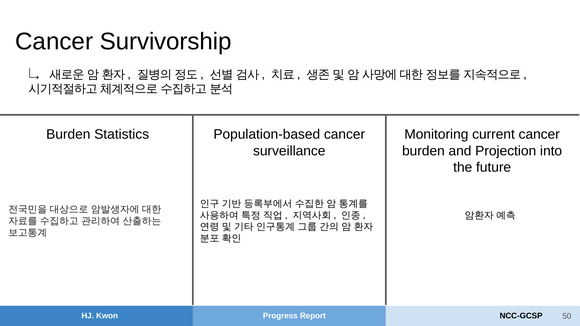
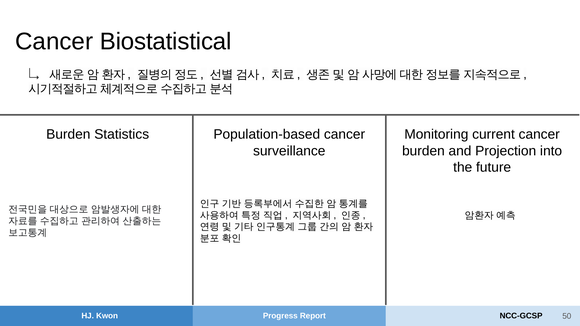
Survivorship: Survivorship -> Biostatistical (166, 42)
